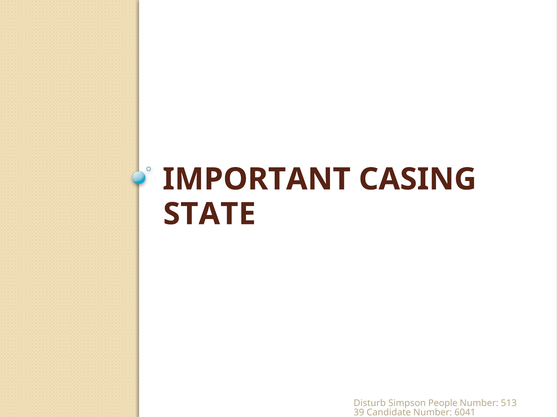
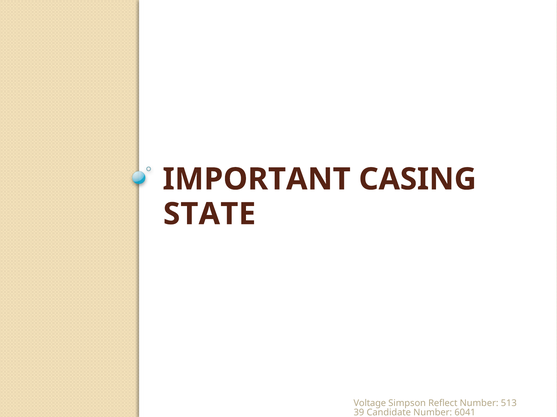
Disturb: Disturb -> Voltage (370, 404)
People: People -> Reflect (443, 404)
